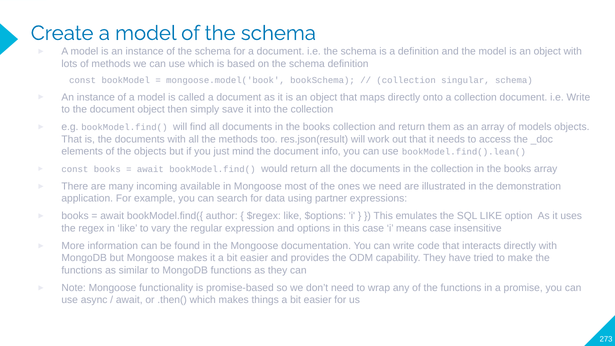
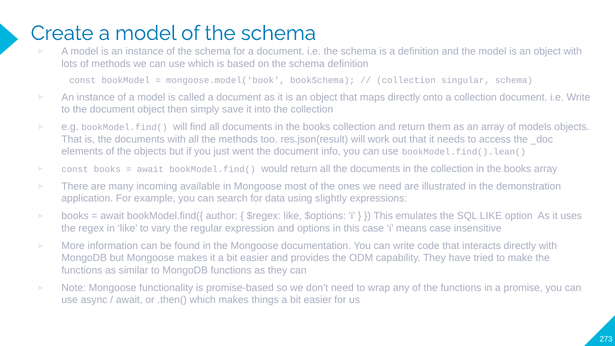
mind: mind -> went (243, 151)
partner: partner -> slightly (331, 199)
